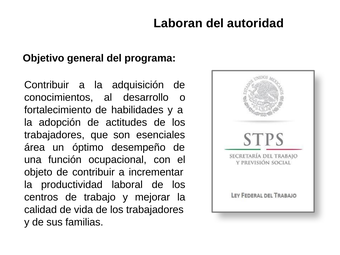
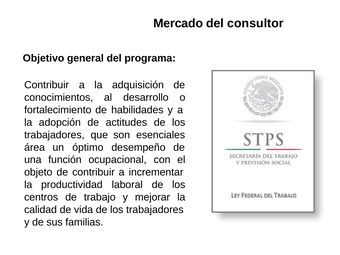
Laboran: Laboran -> Mercado (178, 23)
autoridad: autoridad -> consultor (255, 23)
